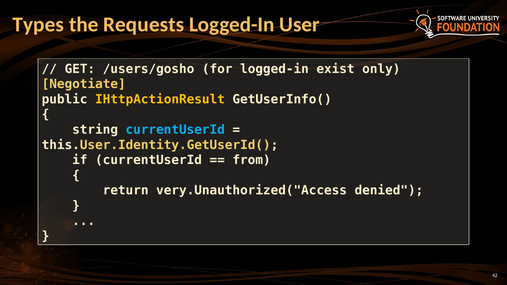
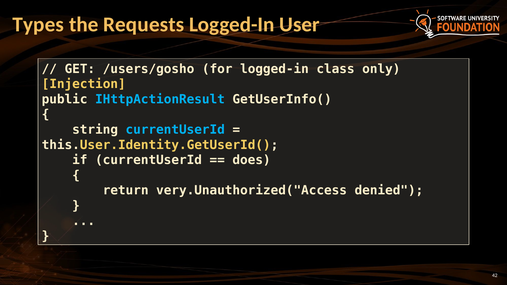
exist: exist -> class (336, 69)
Negotiate: Negotiate -> Injection (84, 84)
IHttpActionResult colour: yellow -> light blue (160, 99)
from: from -> does (252, 160)
